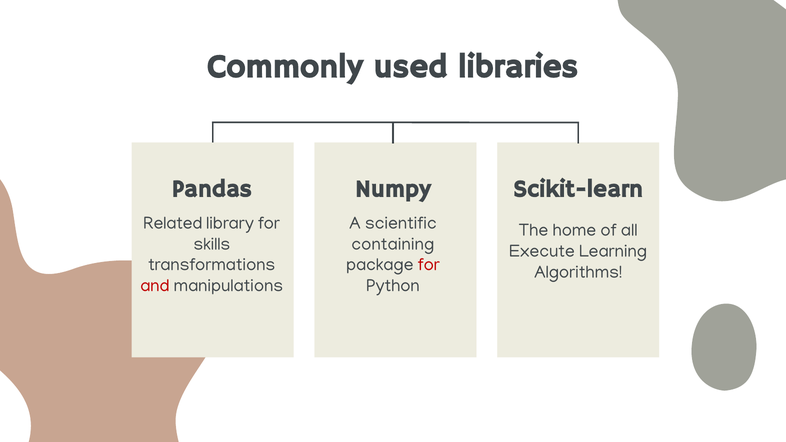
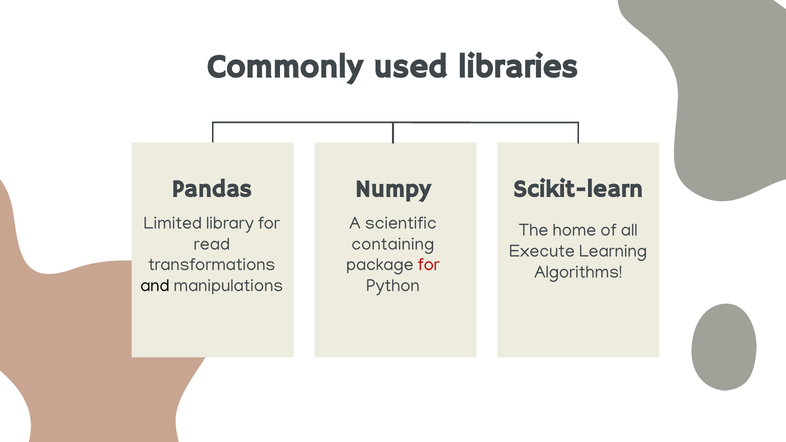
Related: Related -> Limited (173, 223)
skills: skills -> read (212, 244)
and colour: red -> black (155, 286)
